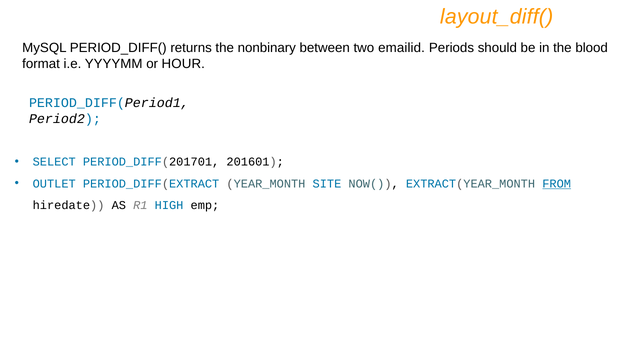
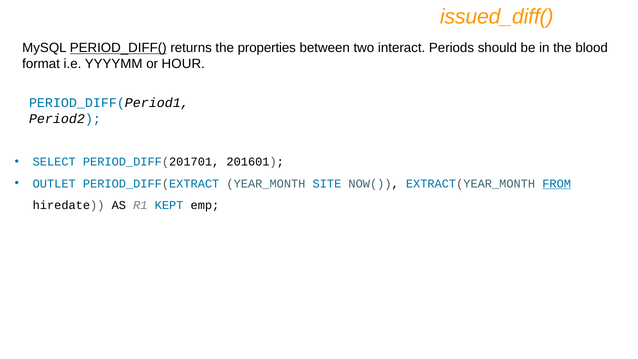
layout_diff(: layout_diff( -> issued_diff( (497, 17)
PERIOD_DIFF( underline: none -> present (118, 48)
nonbinary: nonbinary -> properties (267, 48)
emailid: emailid -> interact (402, 48)
HIGH: HIGH -> KEPT (169, 205)
